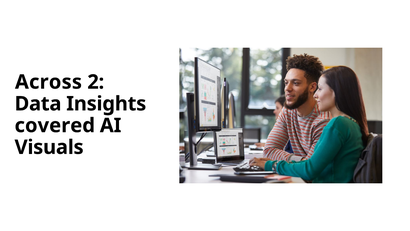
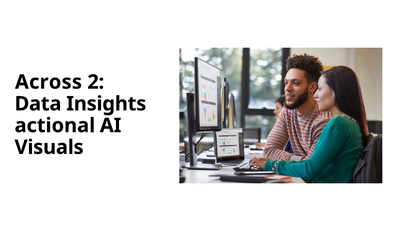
covered: covered -> actional (55, 125)
